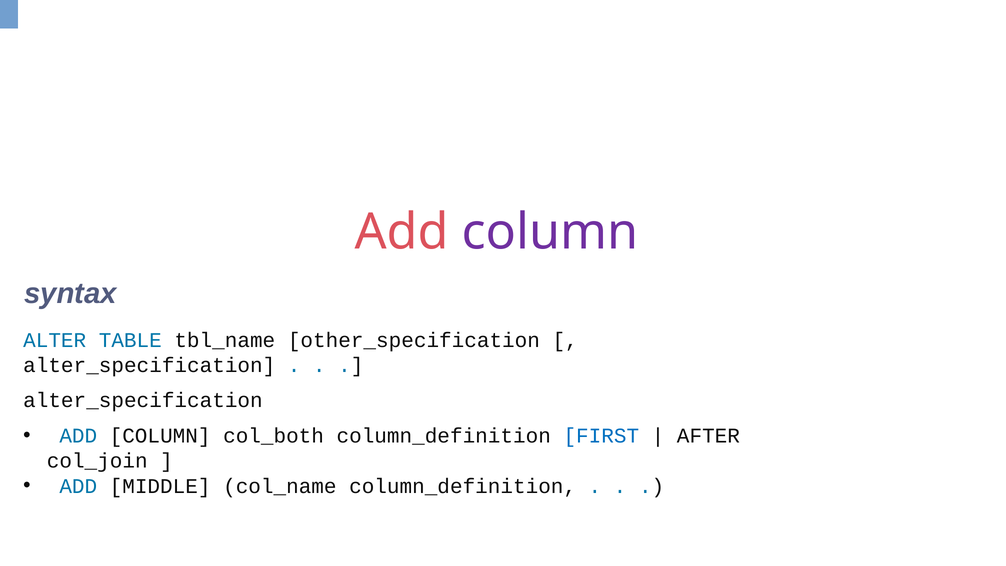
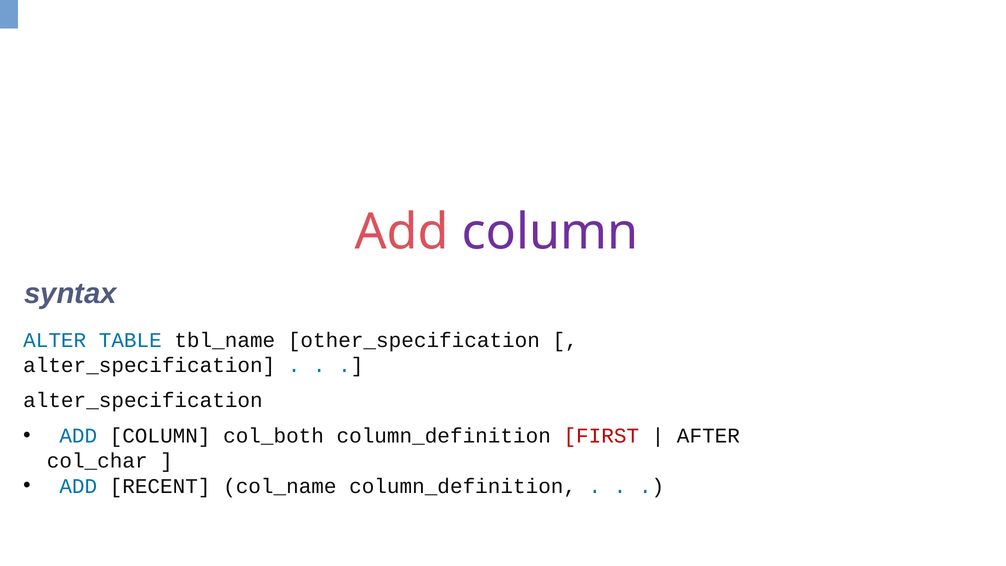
FIRST colour: blue -> red (601, 436)
col_join: col_join -> col_char (97, 461)
MIDDLE: MIDDLE -> RECENT (160, 486)
